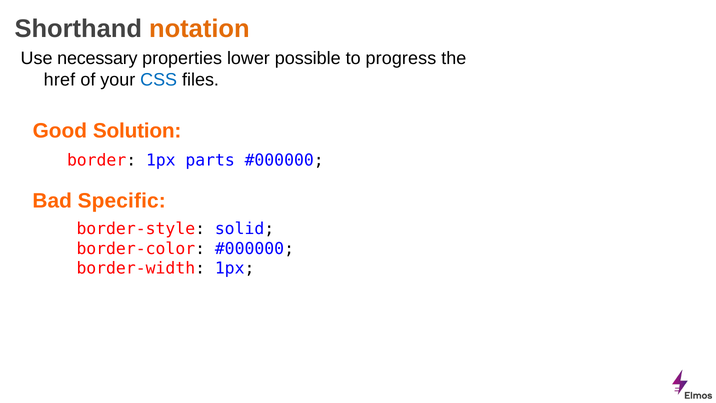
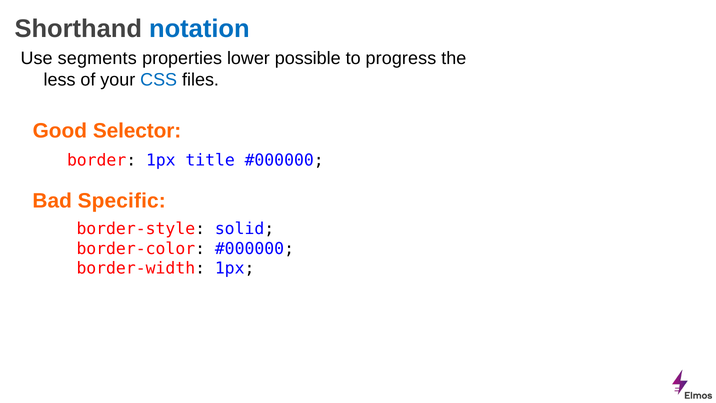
notation colour: orange -> blue (199, 29)
necessary: necessary -> segments (97, 58)
href: href -> less (60, 80)
Solution: Solution -> Selector (137, 131)
parts: parts -> title (210, 160)
